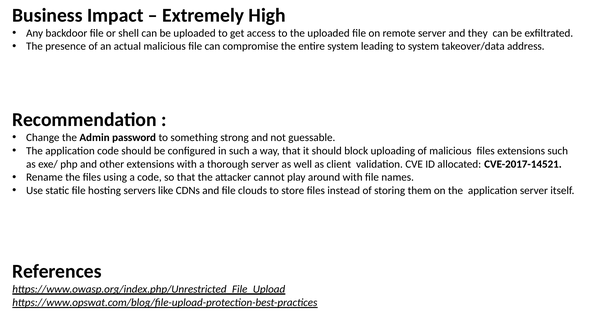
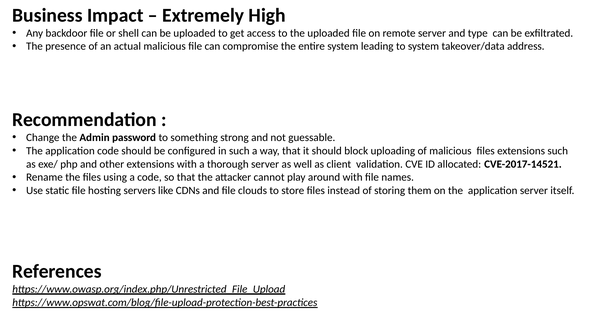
they: they -> type (478, 33)
